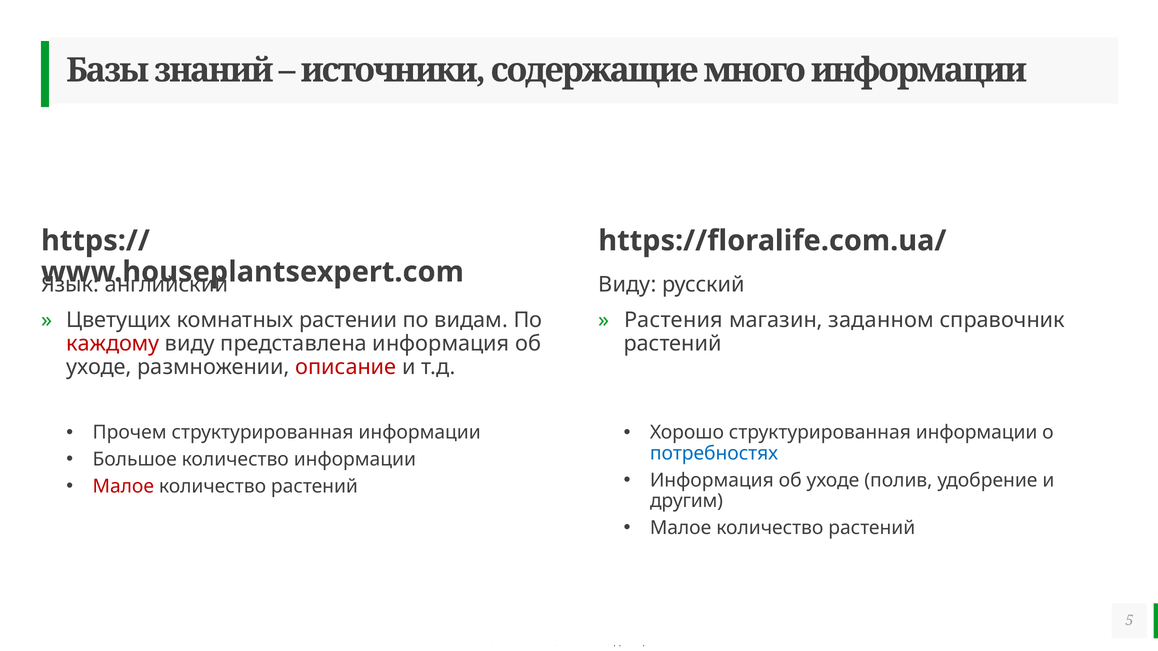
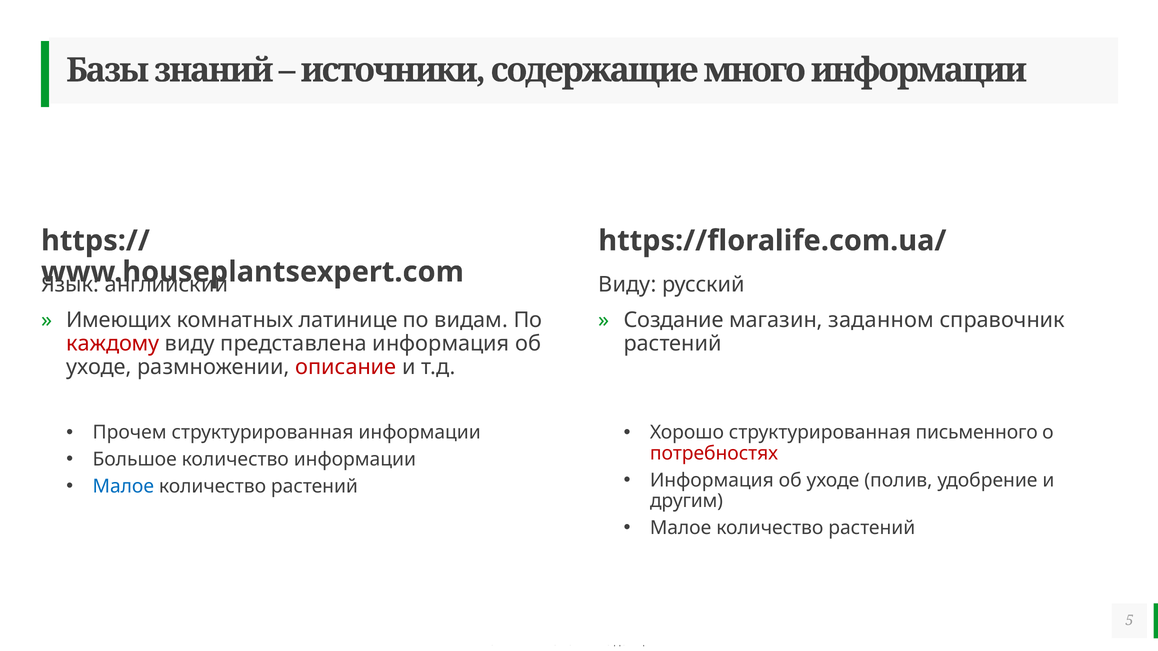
Цветущих: Цветущих -> Имеющих (119, 320)
растении: растении -> латинице (348, 320)
Растения: Растения -> Создание (674, 320)
Хорошо структурированная информации: информации -> письменного (977, 433)
потребностях colour: blue -> red (714, 454)
Малое colour: red -> blue (123, 486)
